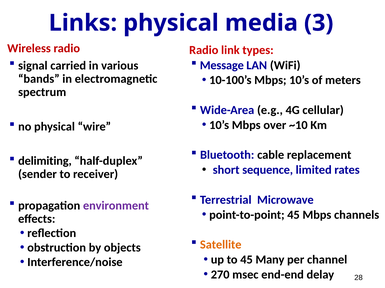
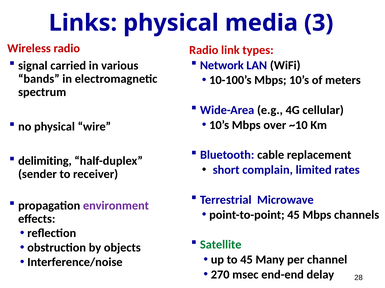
Message: Message -> Network (222, 65)
sequence: sequence -> complain (268, 170)
Satellite colour: orange -> green (221, 245)
